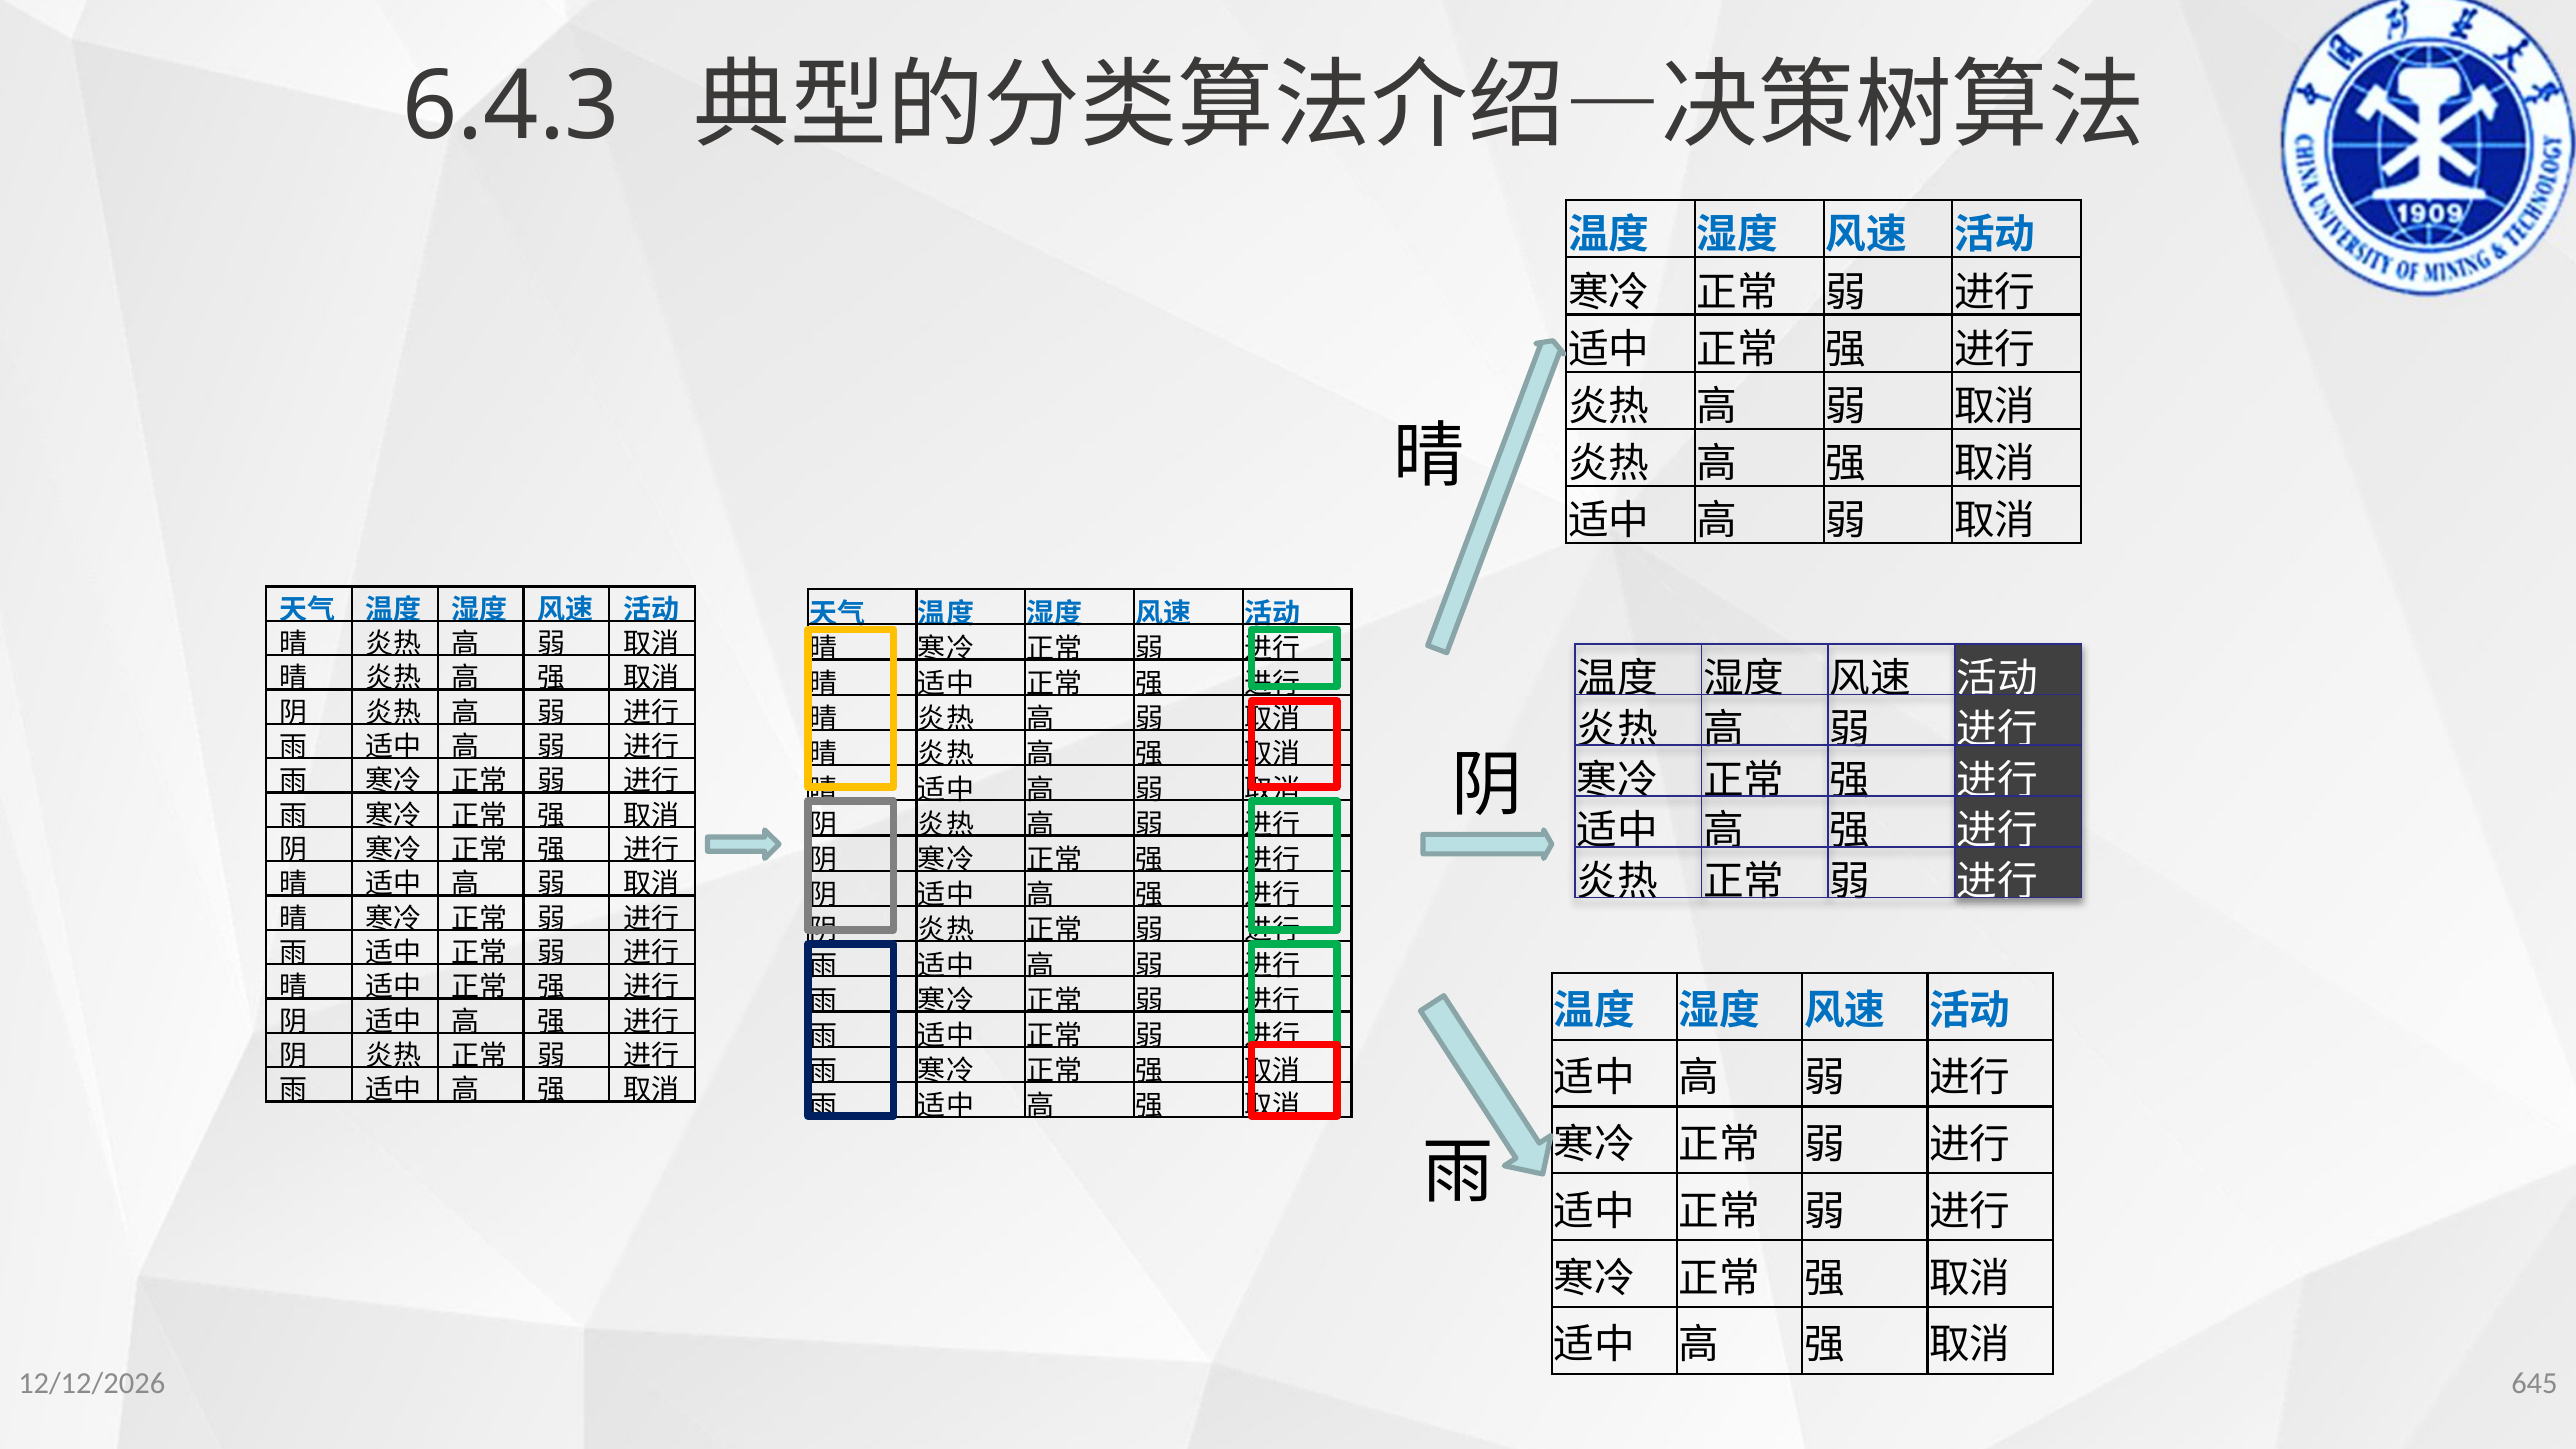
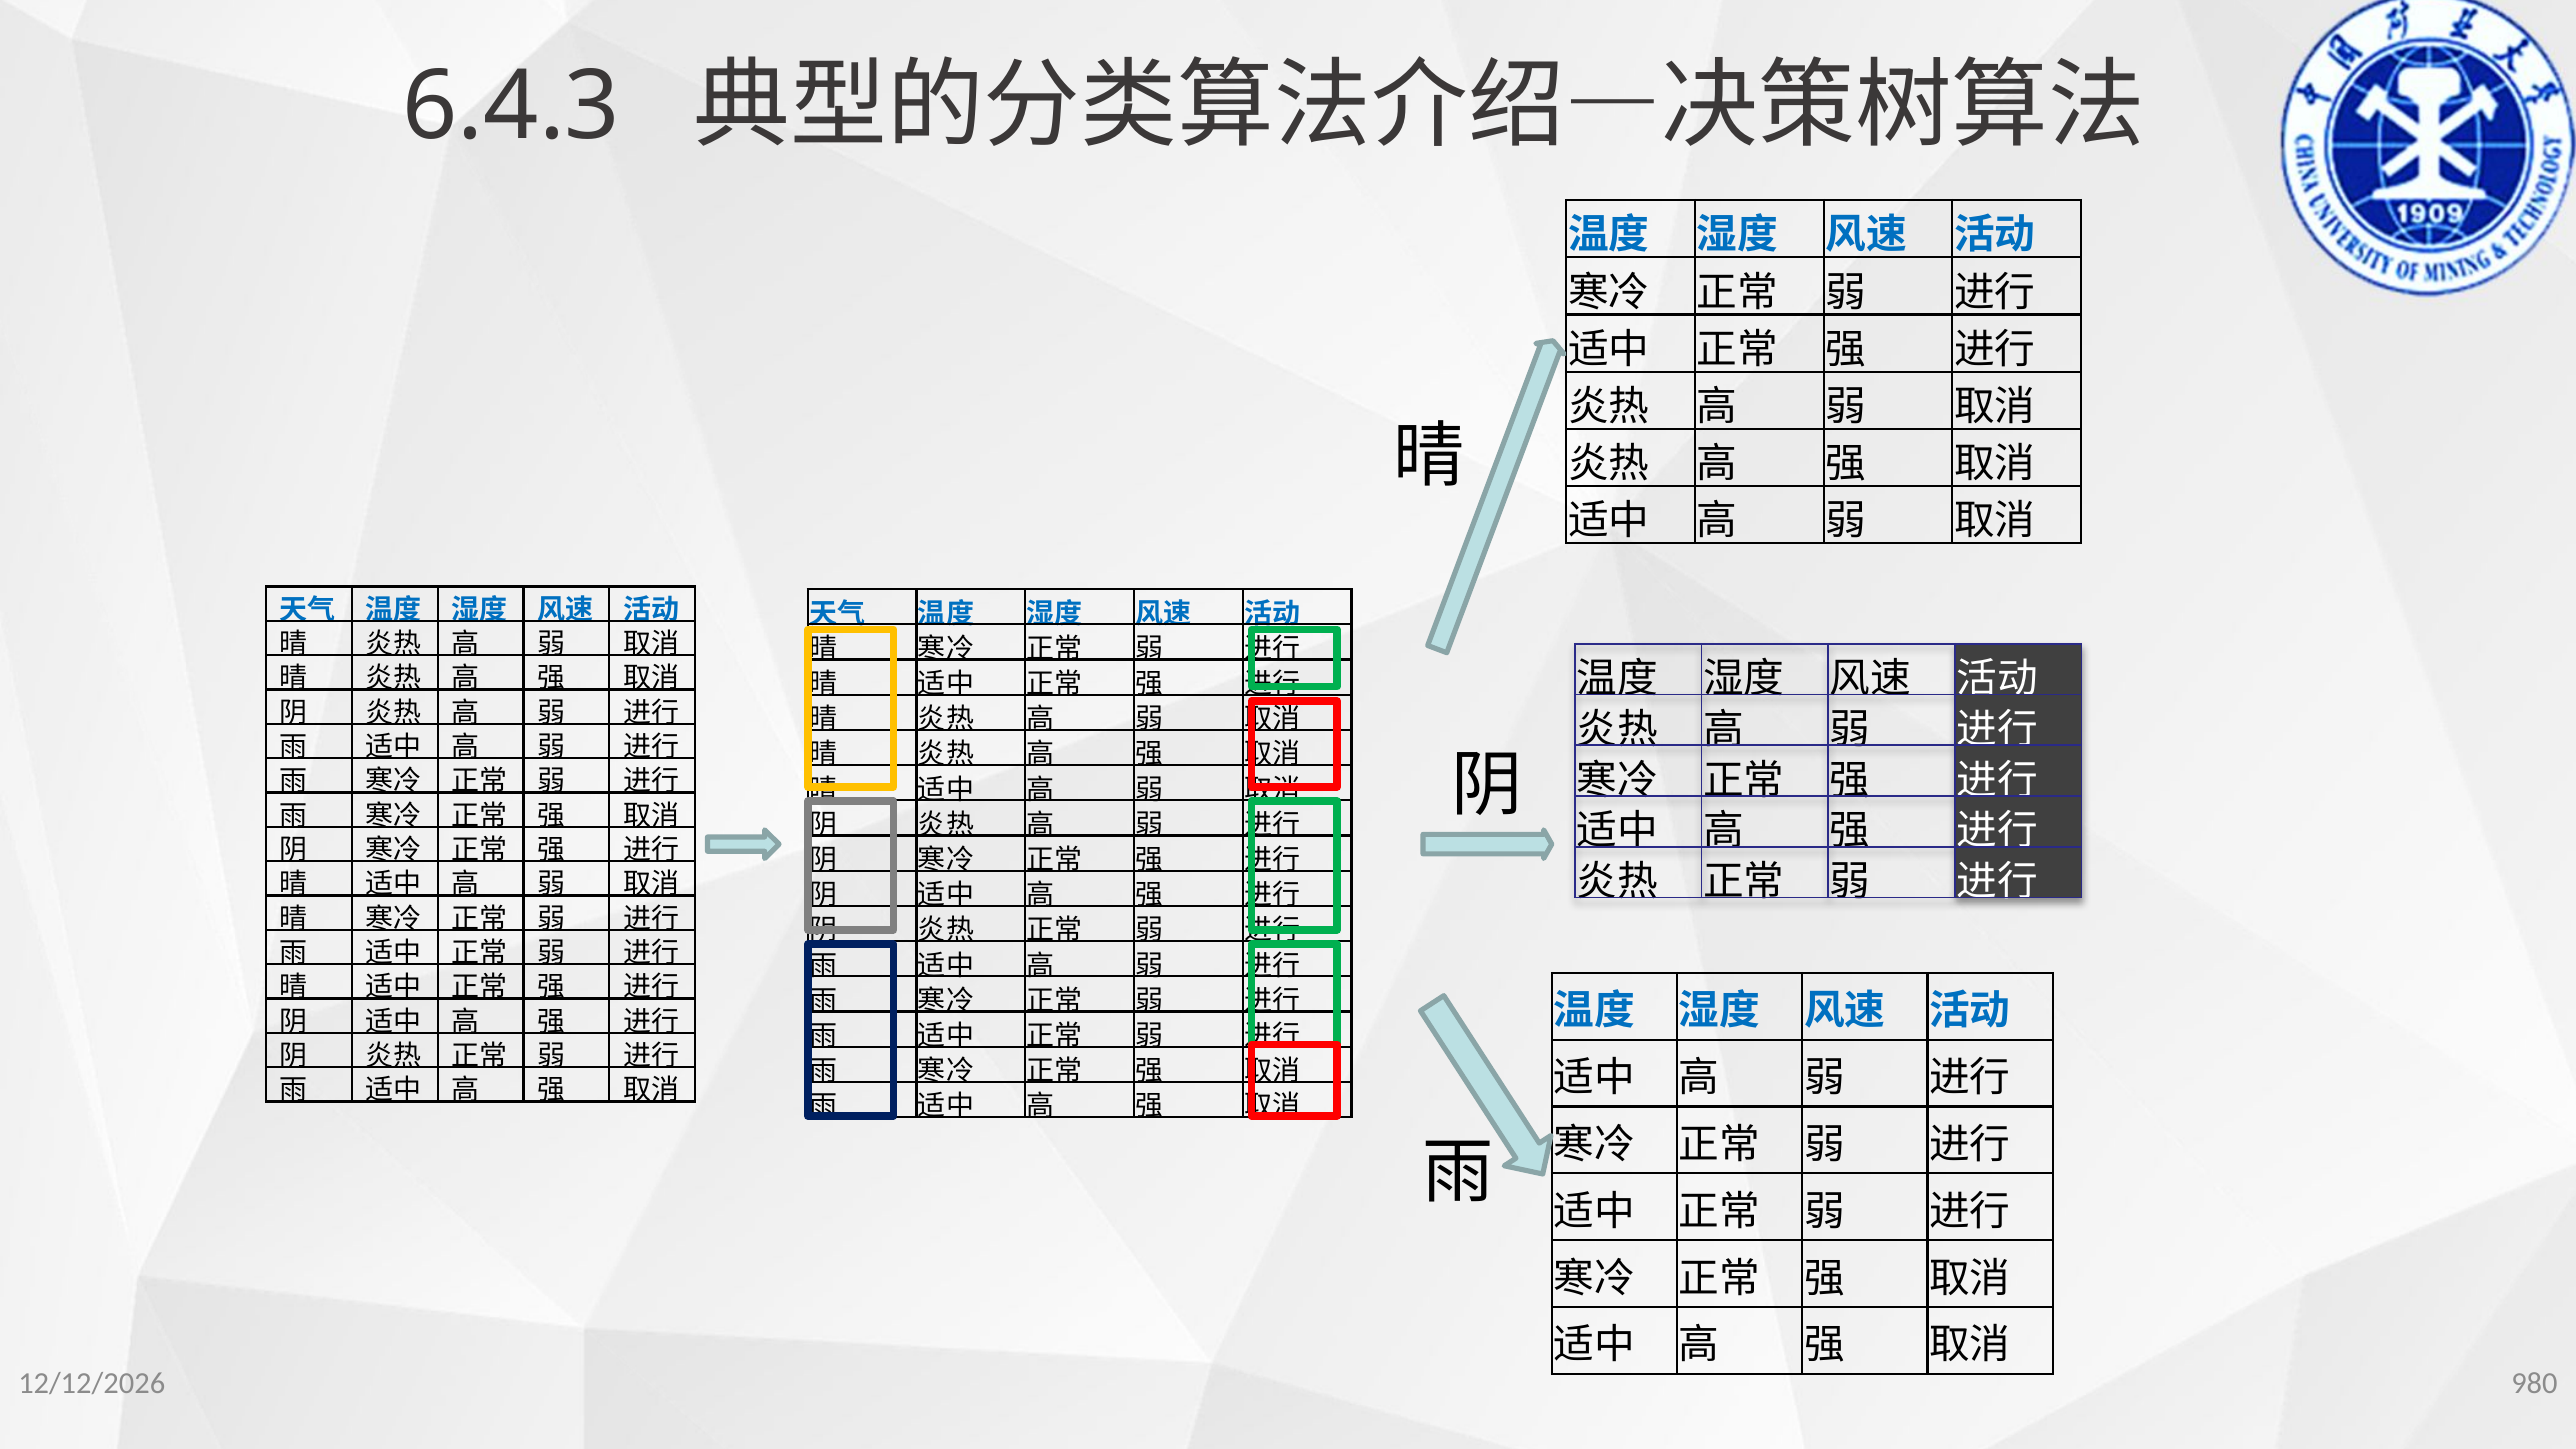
645: 645 -> 980 (2534, 1383)
